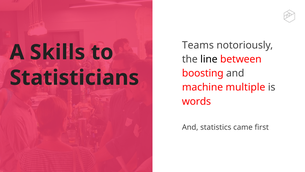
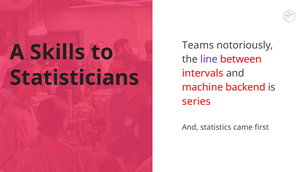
line colour: black -> purple (209, 59)
boosting: boosting -> intervals (203, 73)
multiple: multiple -> backend (246, 87)
words: words -> series (196, 101)
